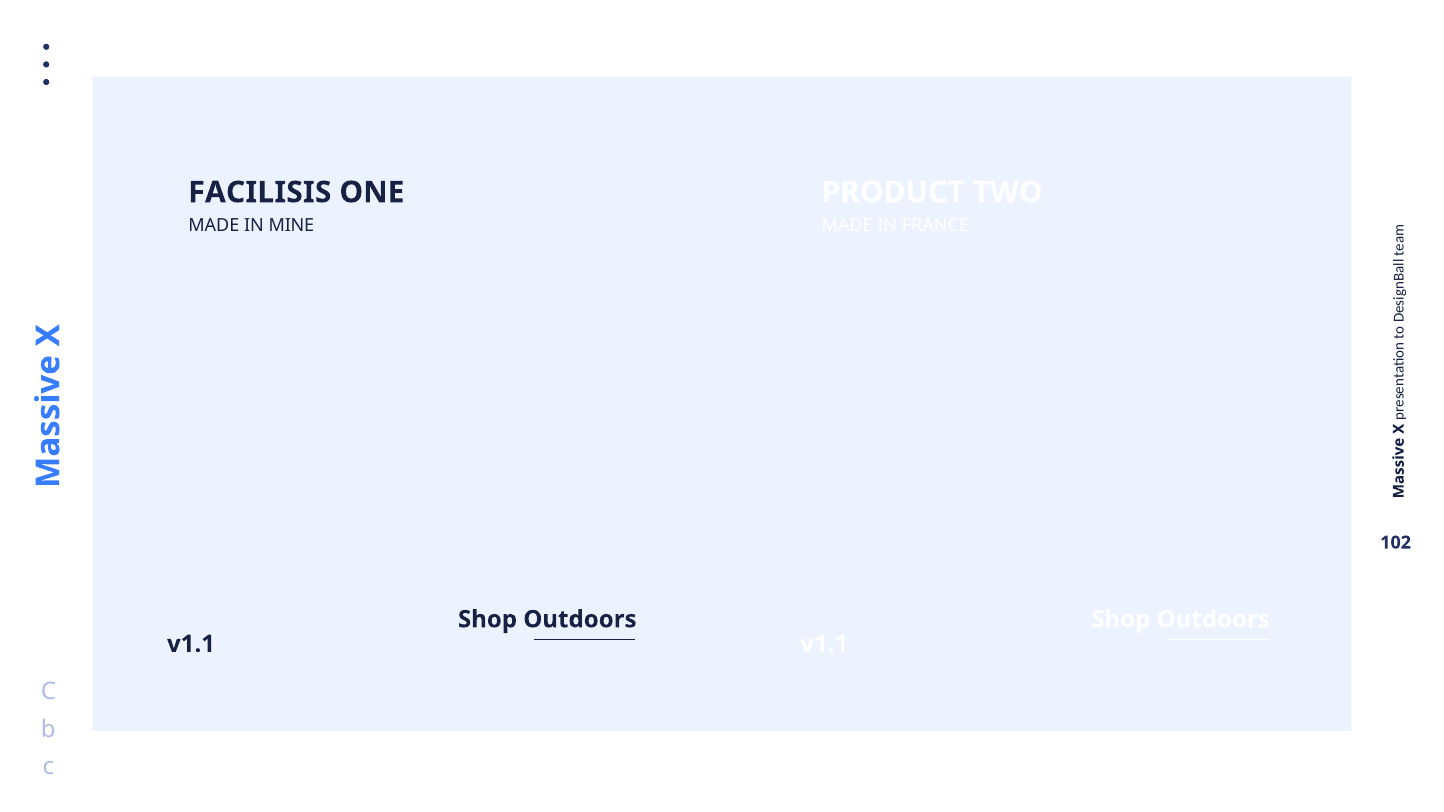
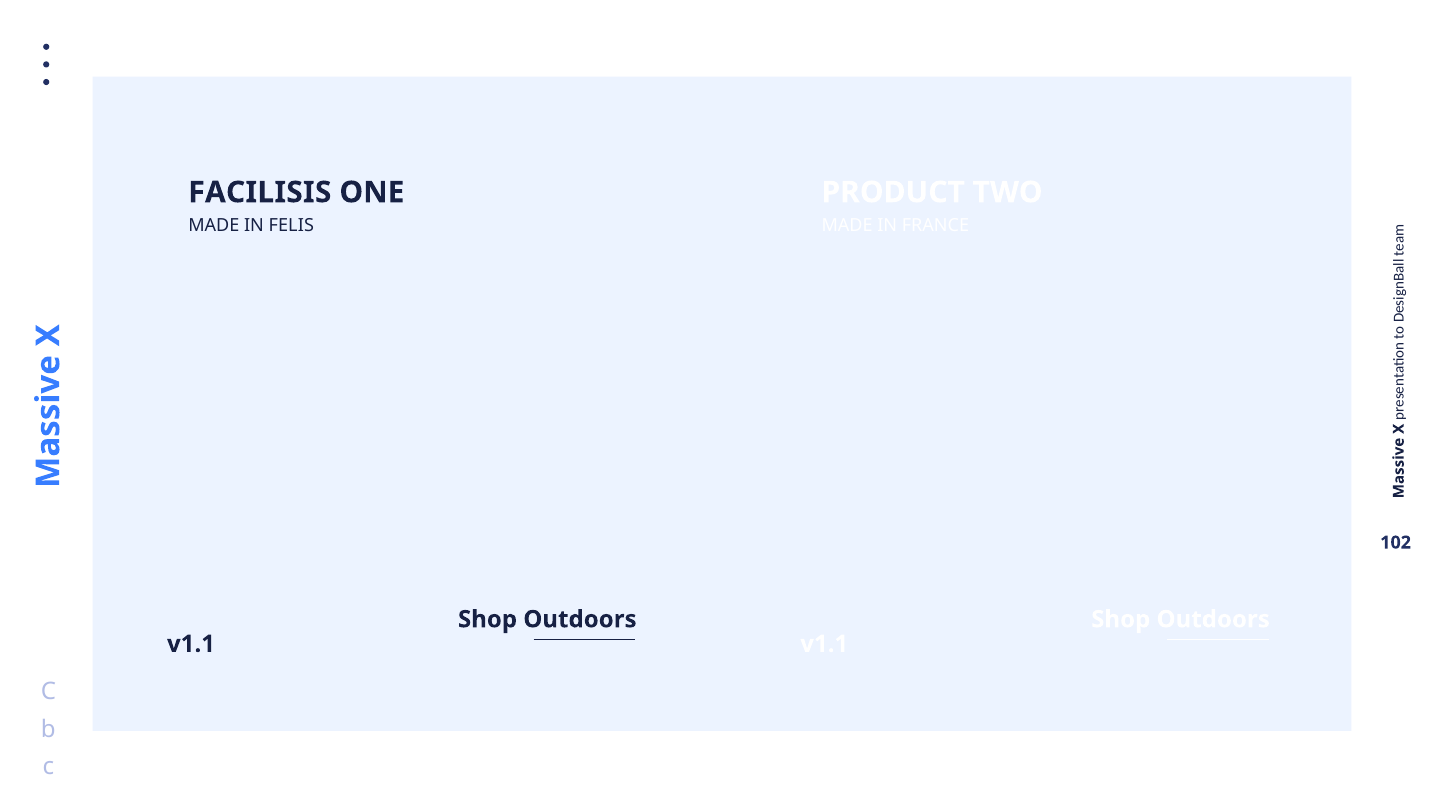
MINE: MINE -> FELIS (291, 226)
